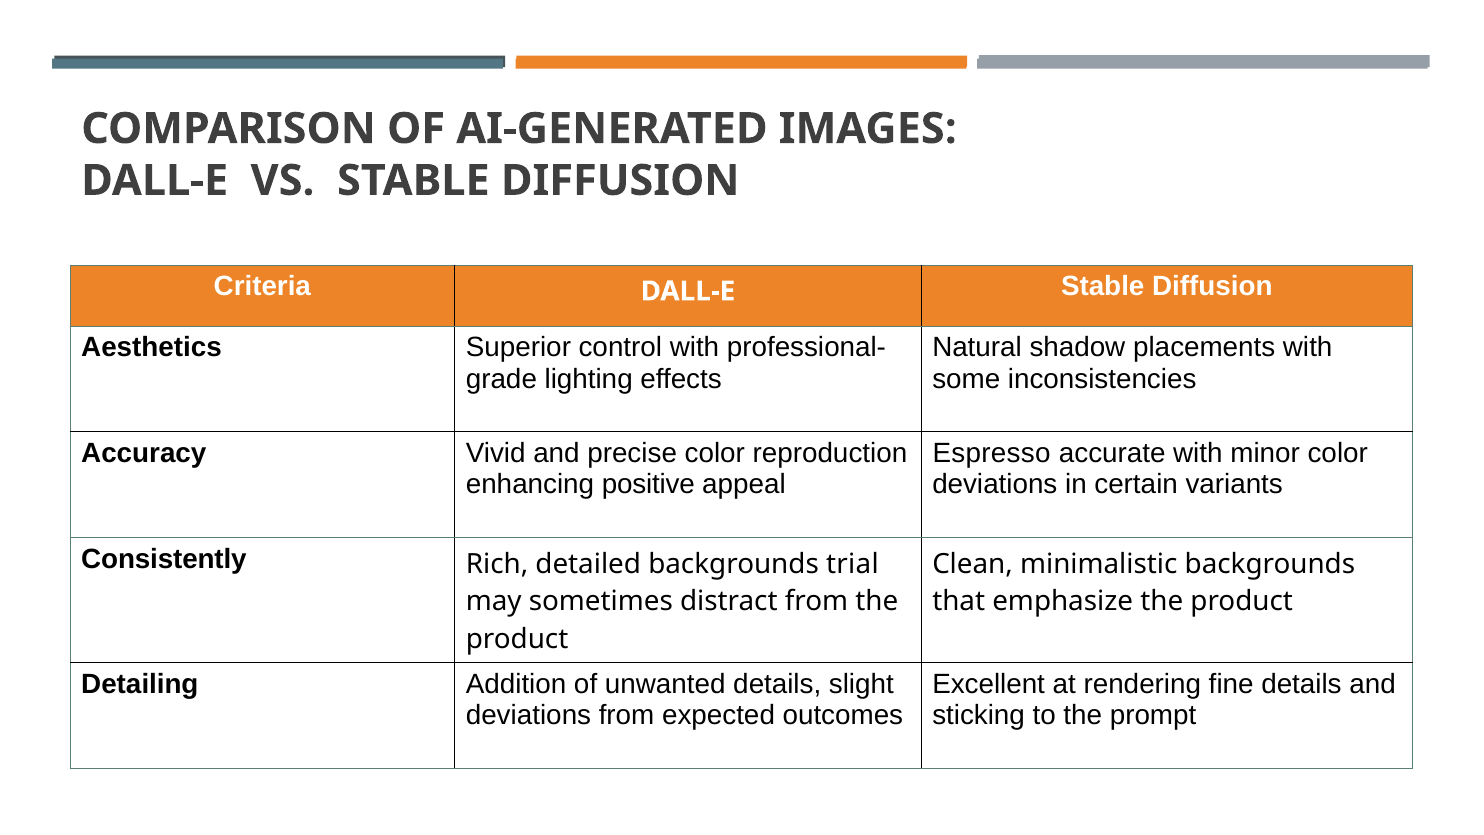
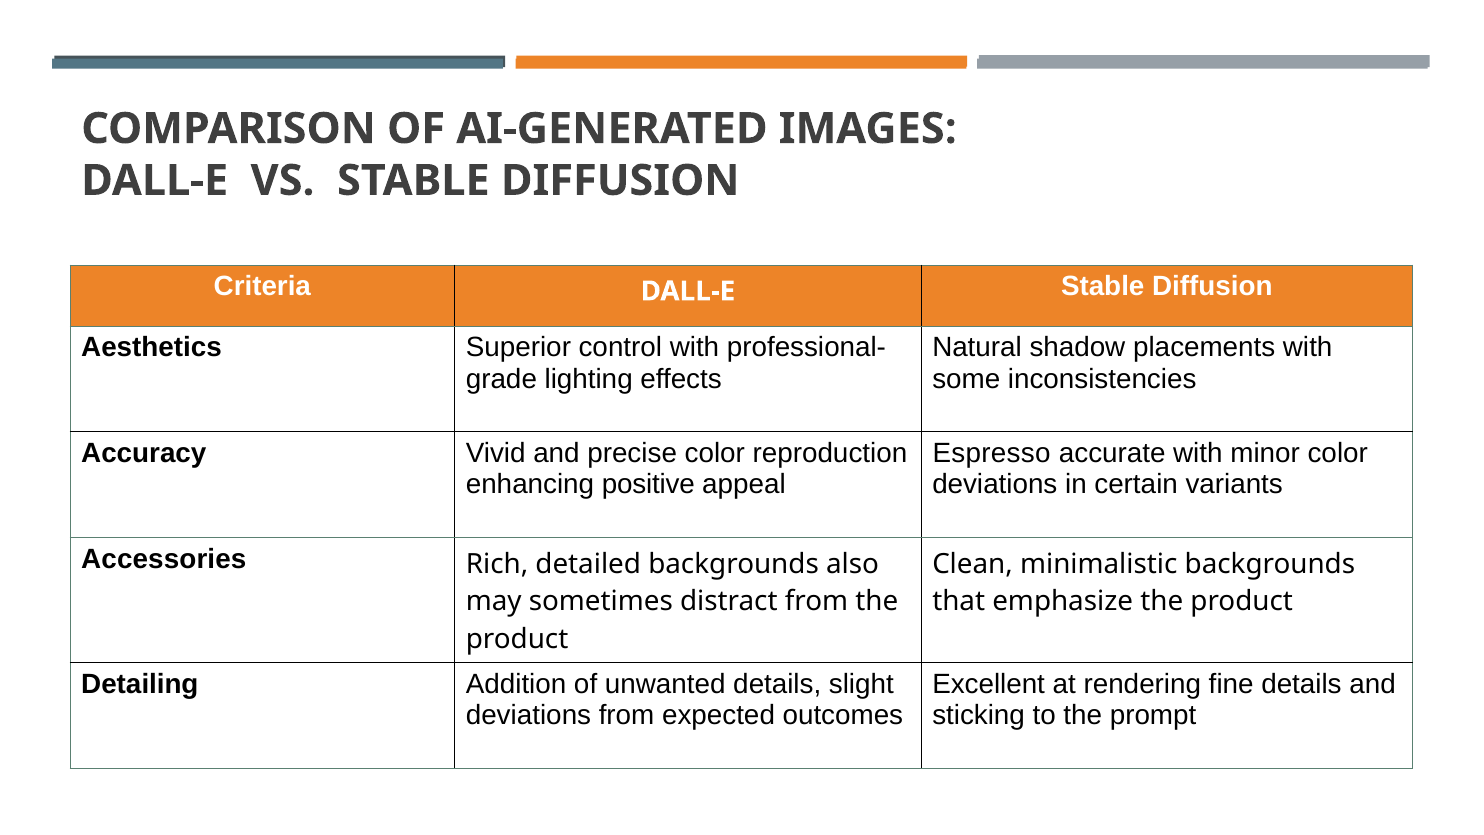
Consistently: Consistently -> Accessories (164, 559)
trial: trial -> also (853, 564)
